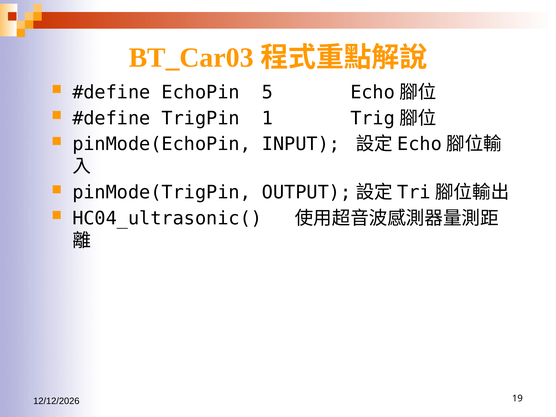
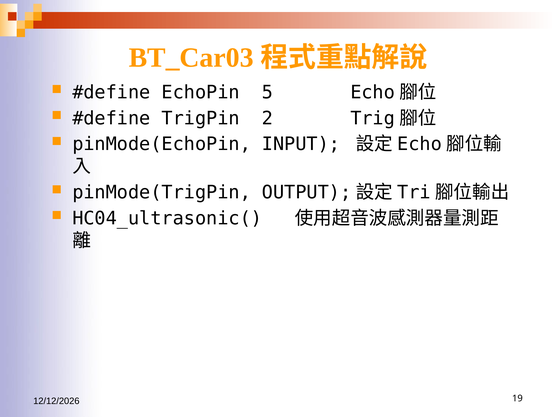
1: 1 -> 2 (268, 118)
